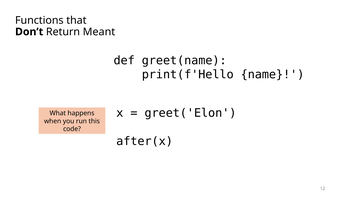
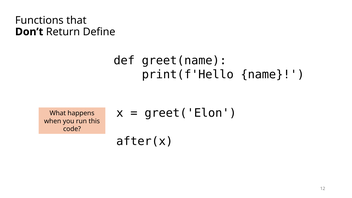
Meant: Meant -> Define (99, 32)
